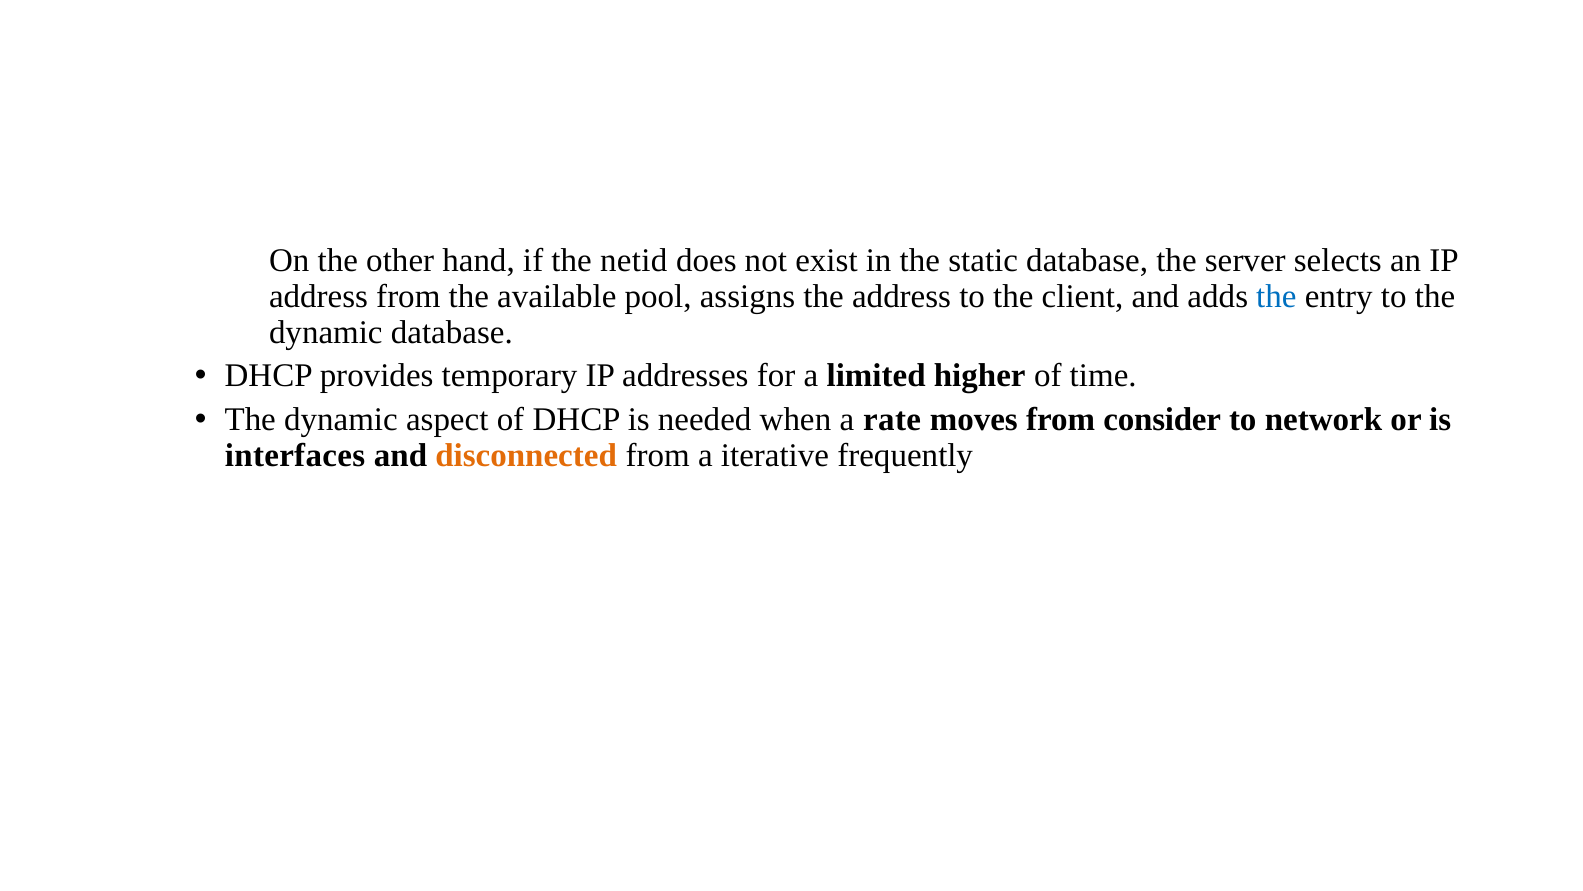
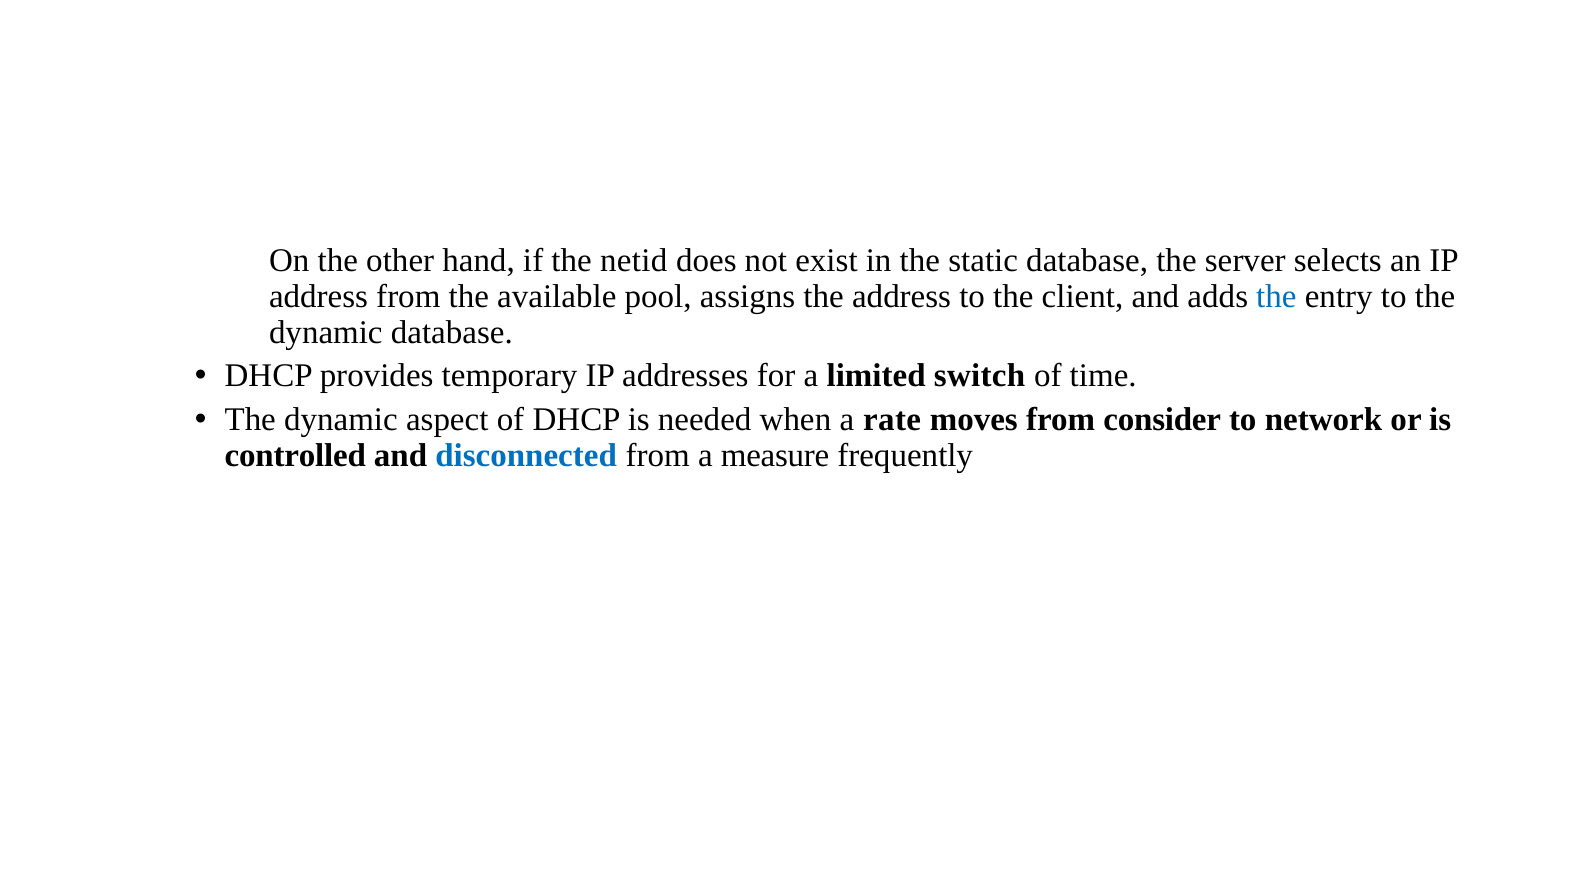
higher: higher -> switch (980, 376)
interfaces: interfaces -> controlled (295, 455)
disconnected colour: orange -> blue (526, 455)
iterative: iterative -> measure (775, 455)
